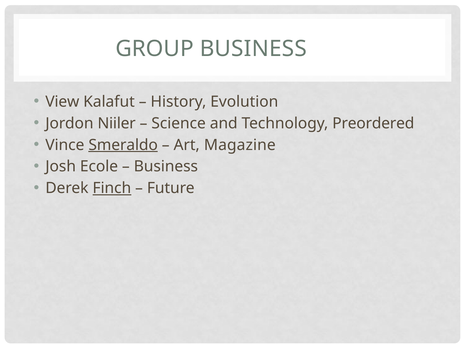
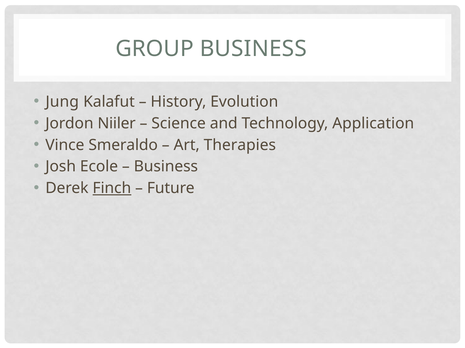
View: View -> Jung (62, 102)
Preordered: Preordered -> Application (373, 124)
Smeraldo underline: present -> none (123, 145)
Magazine: Magazine -> Therapies (240, 145)
